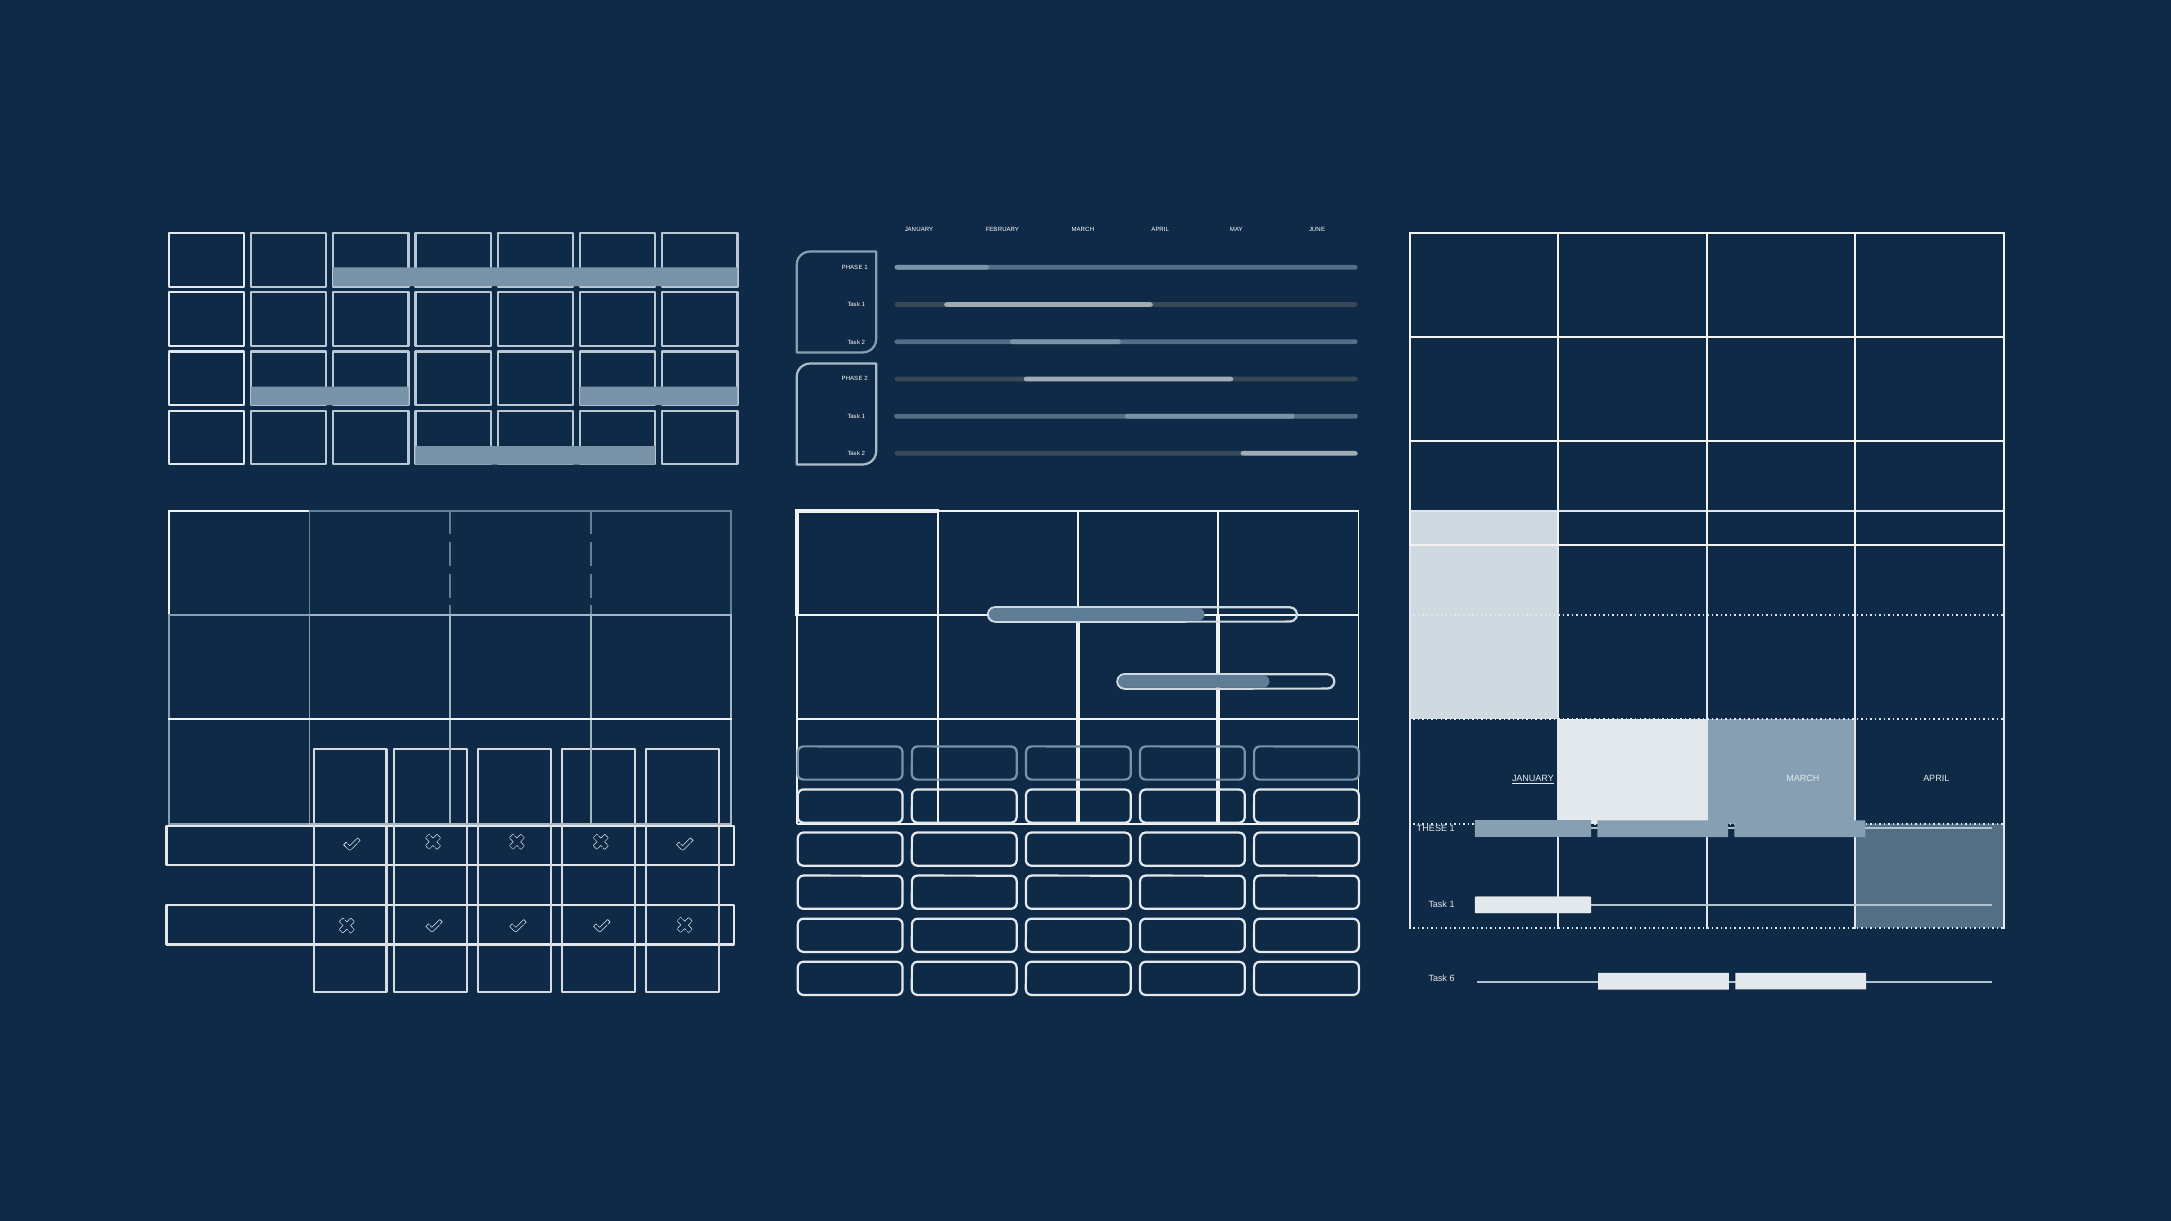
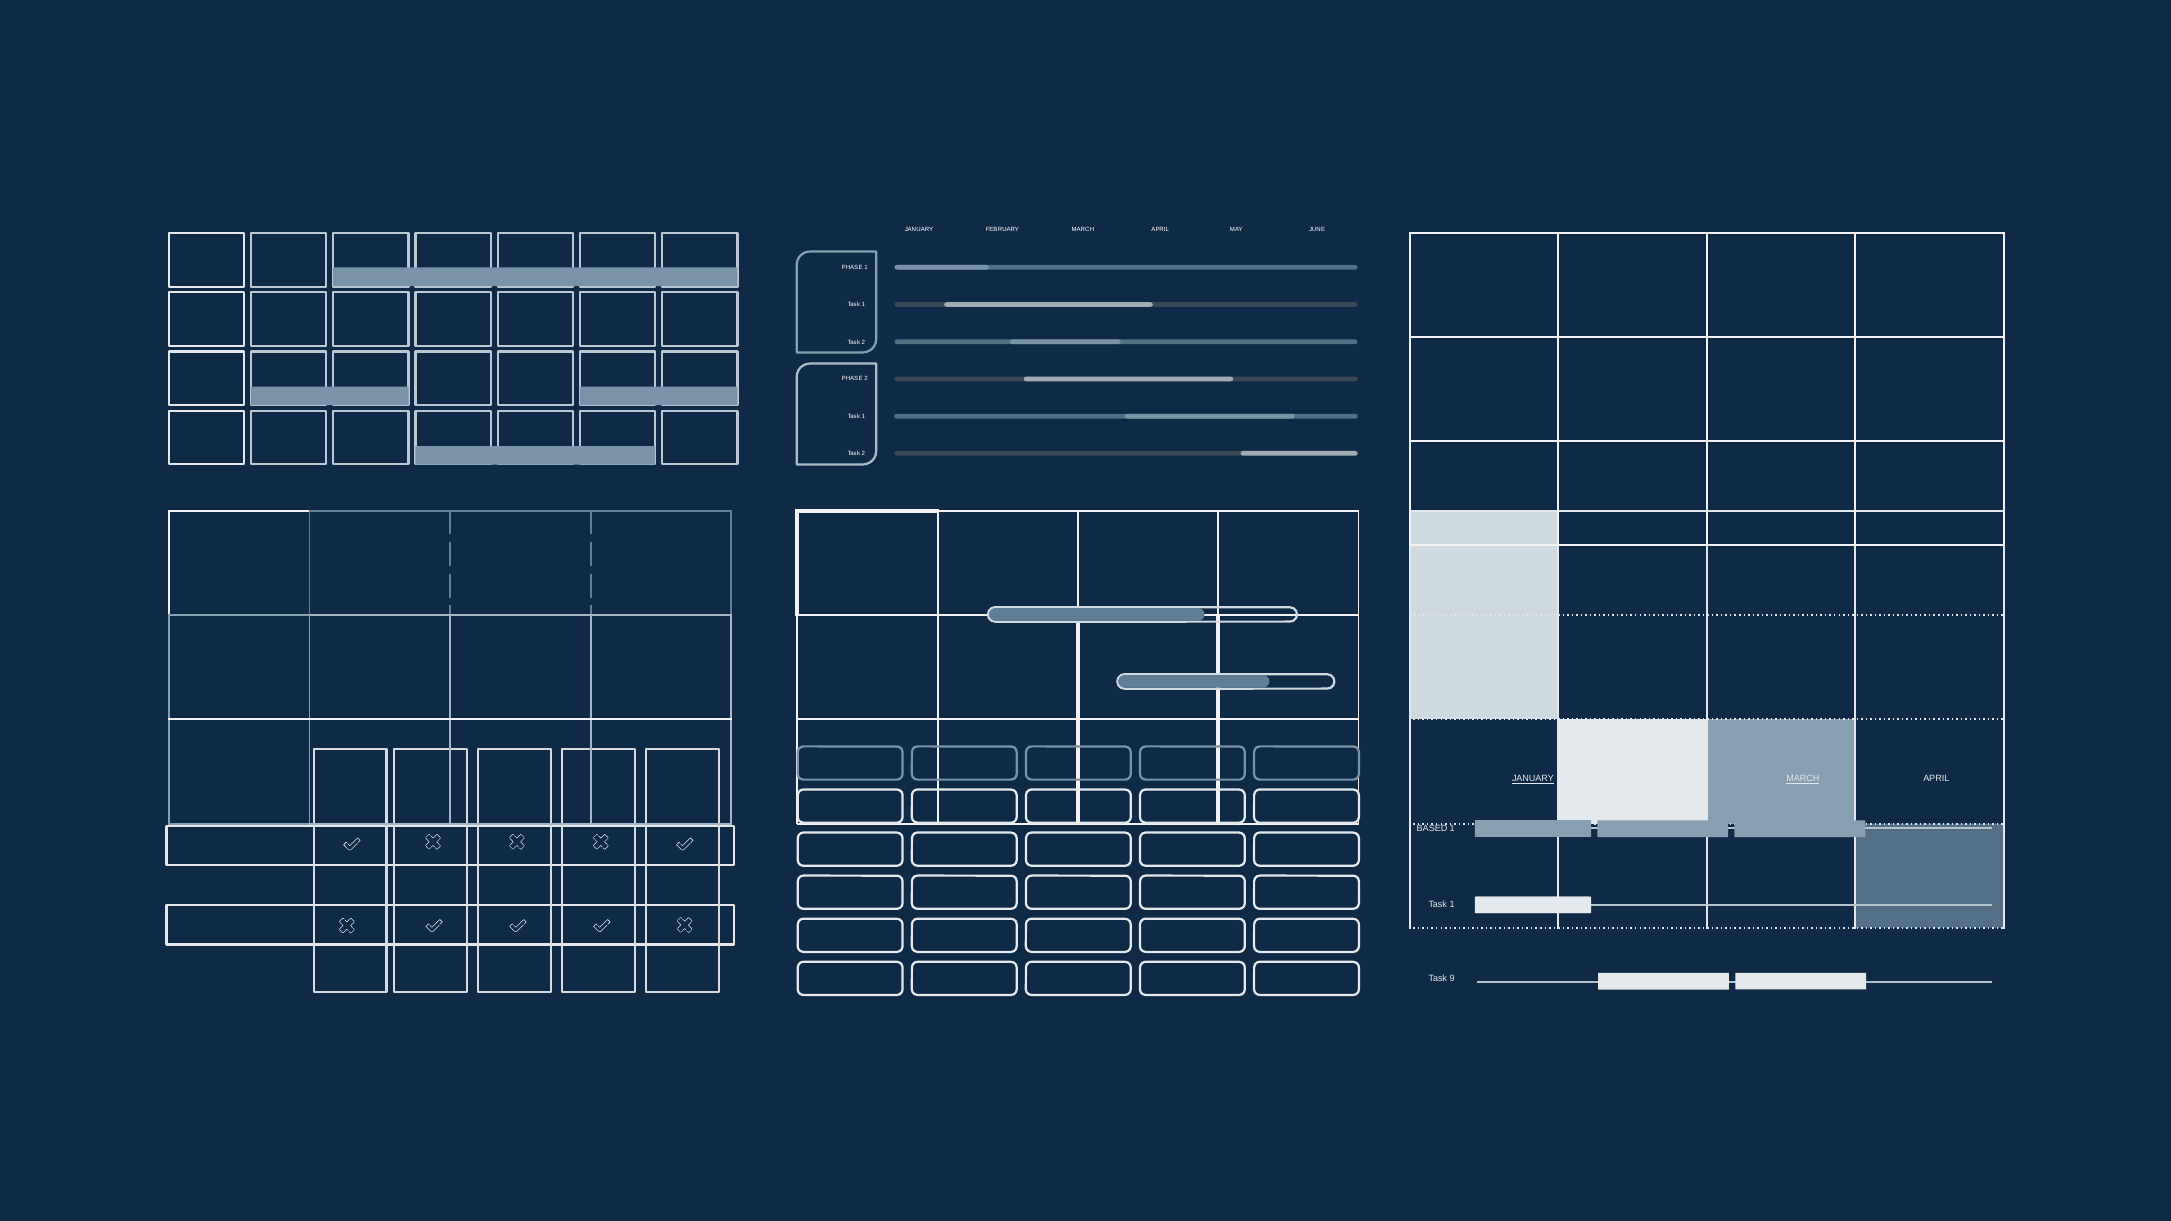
MARCH underline: none -> present (1803, 779)
THESE: THESE -> BASED (1432, 829)
6: 6 -> 9 (1452, 979)
